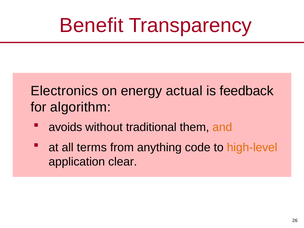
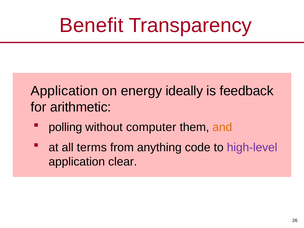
Electronics: Electronics -> Application (64, 91)
actual: actual -> ideally (184, 91)
algorithm: algorithm -> arithmetic (81, 107)
avoids: avoids -> polling (65, 127)
traditional: traditional -> computer (151, 127)
high-level colour: orange -> purple (252, 147)
